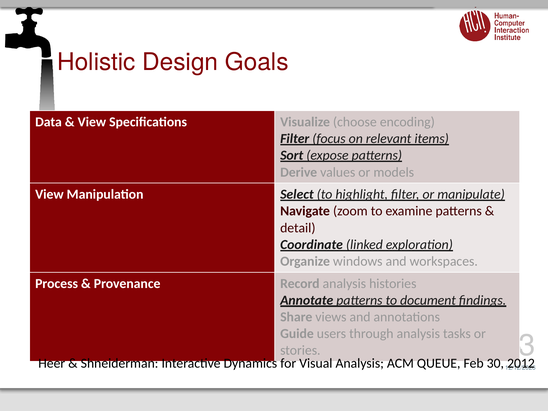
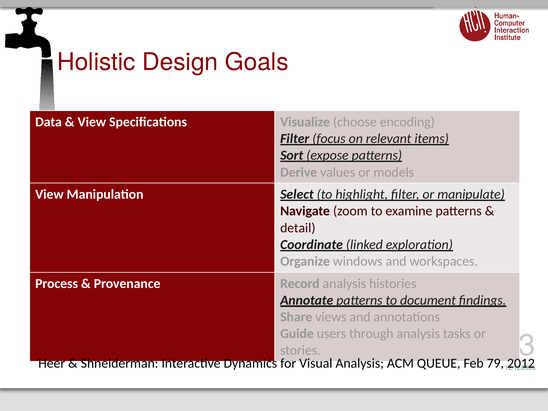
30: 30 -> 79 (495, 363)
